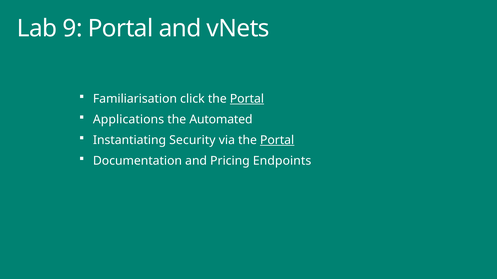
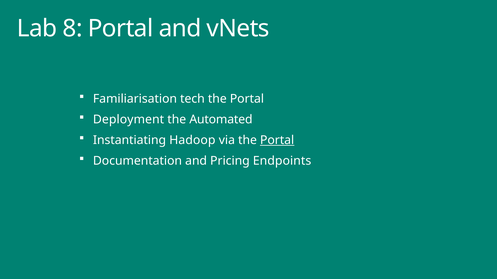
9: 9 -> 8 (73, 28)
click: click -> tech (192, 99)
Portal underline: present -> none (247, 99)
Applications: Applications -> Deployment (129, 120)
Security: Security -> Hadoop (192, 140)
